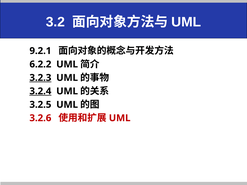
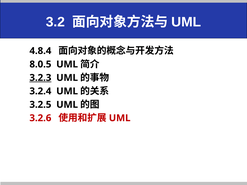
9.2.1: 9.2.1 -> 4.8.4 (40, 51)
6.2.2: 6.2.2 -> 8.0.5 (40, 64)
3.2.4 underline: present -> none (40, 91)
